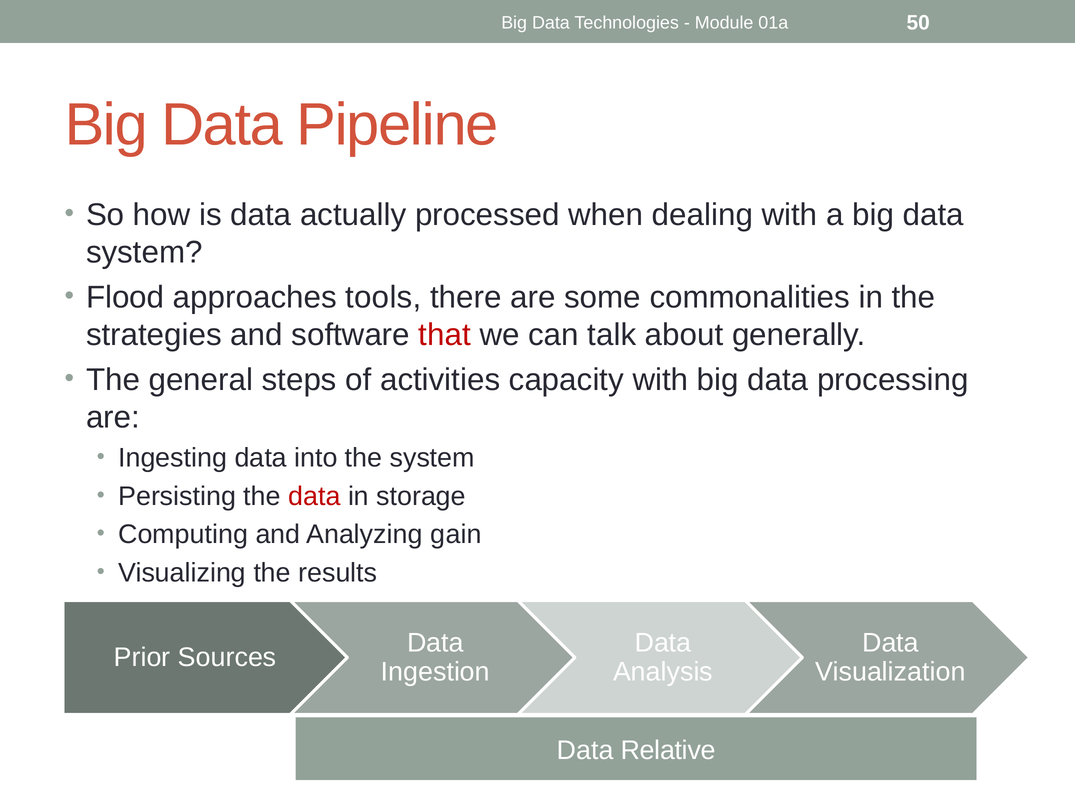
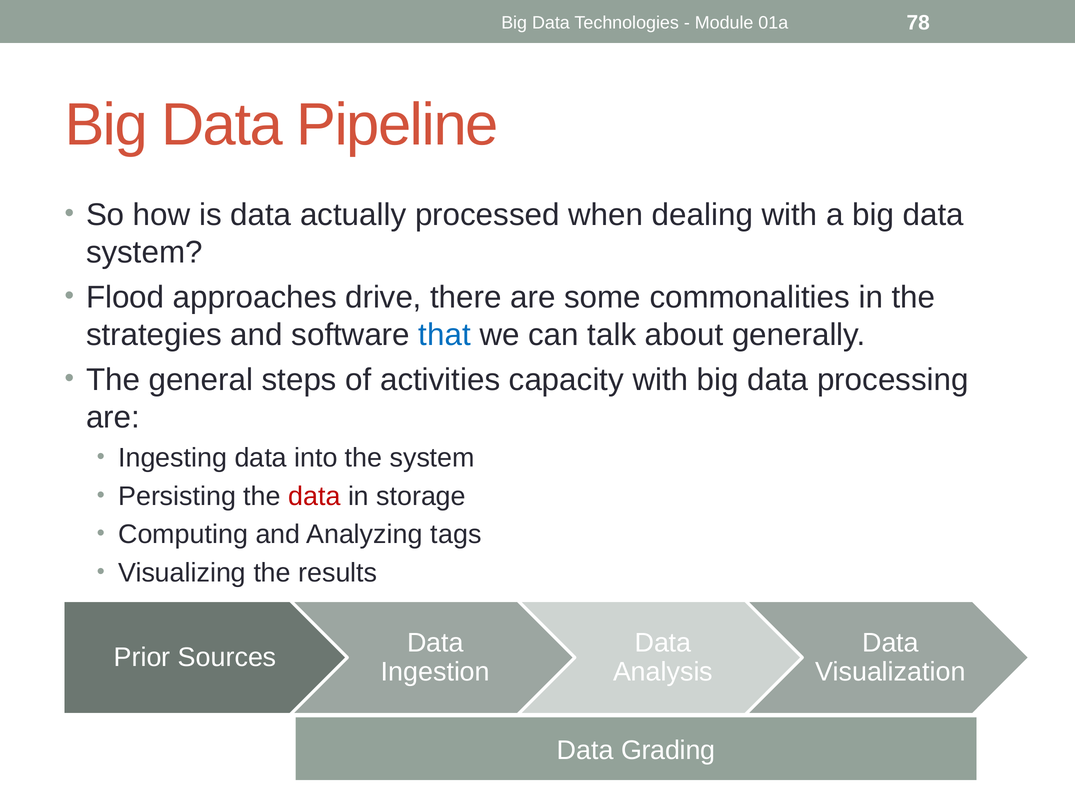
50: 50 -> 78 (918, 23)
tools: tools -> drive (384, 297)
that colour: red -> blue (445, 335)
gain: gain -> tags (456, 534)
Relative: Relative -> Grading (668, 750)
